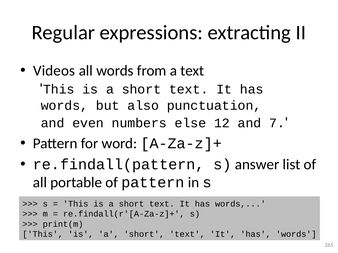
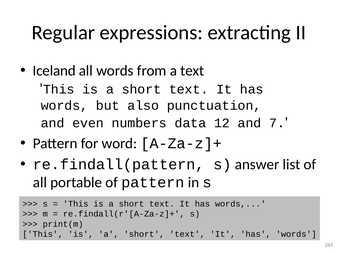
Videos: Videos -> Iceland (54, 71)
else: else -> data (190, 123)
